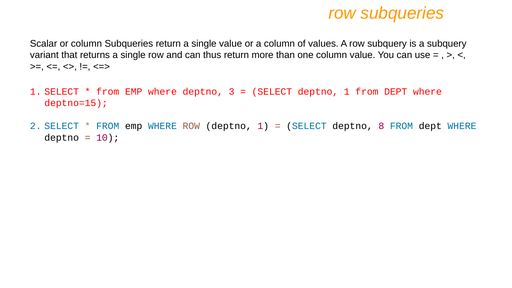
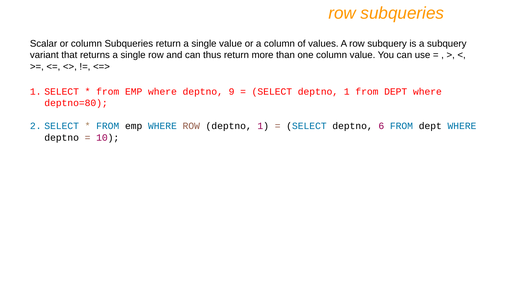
3: 3 -> 9 (232, 92)
deptno=15: deptno=15 -> deptno=80 (76, 103)
8: 8 -> 6 (381, 126)
